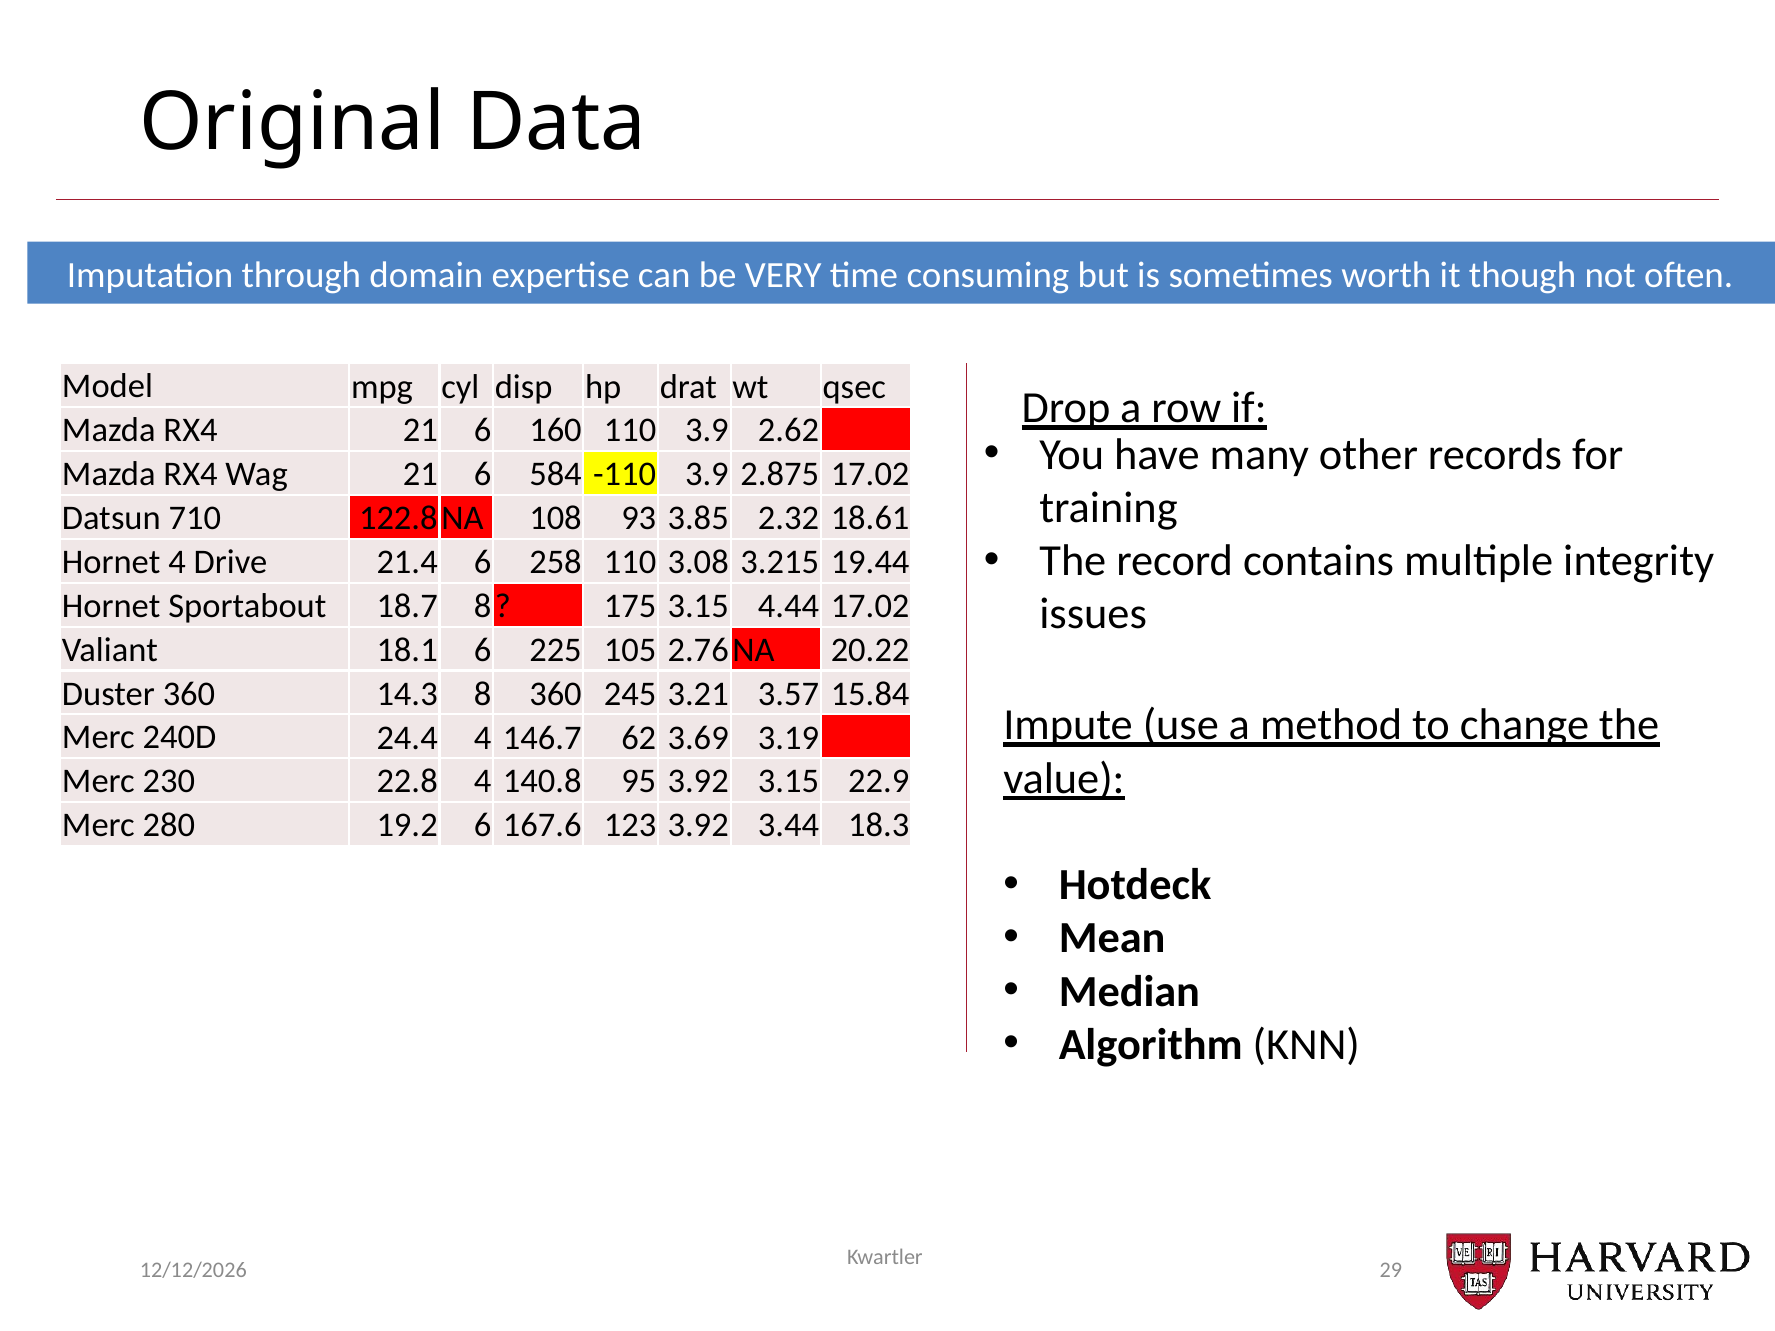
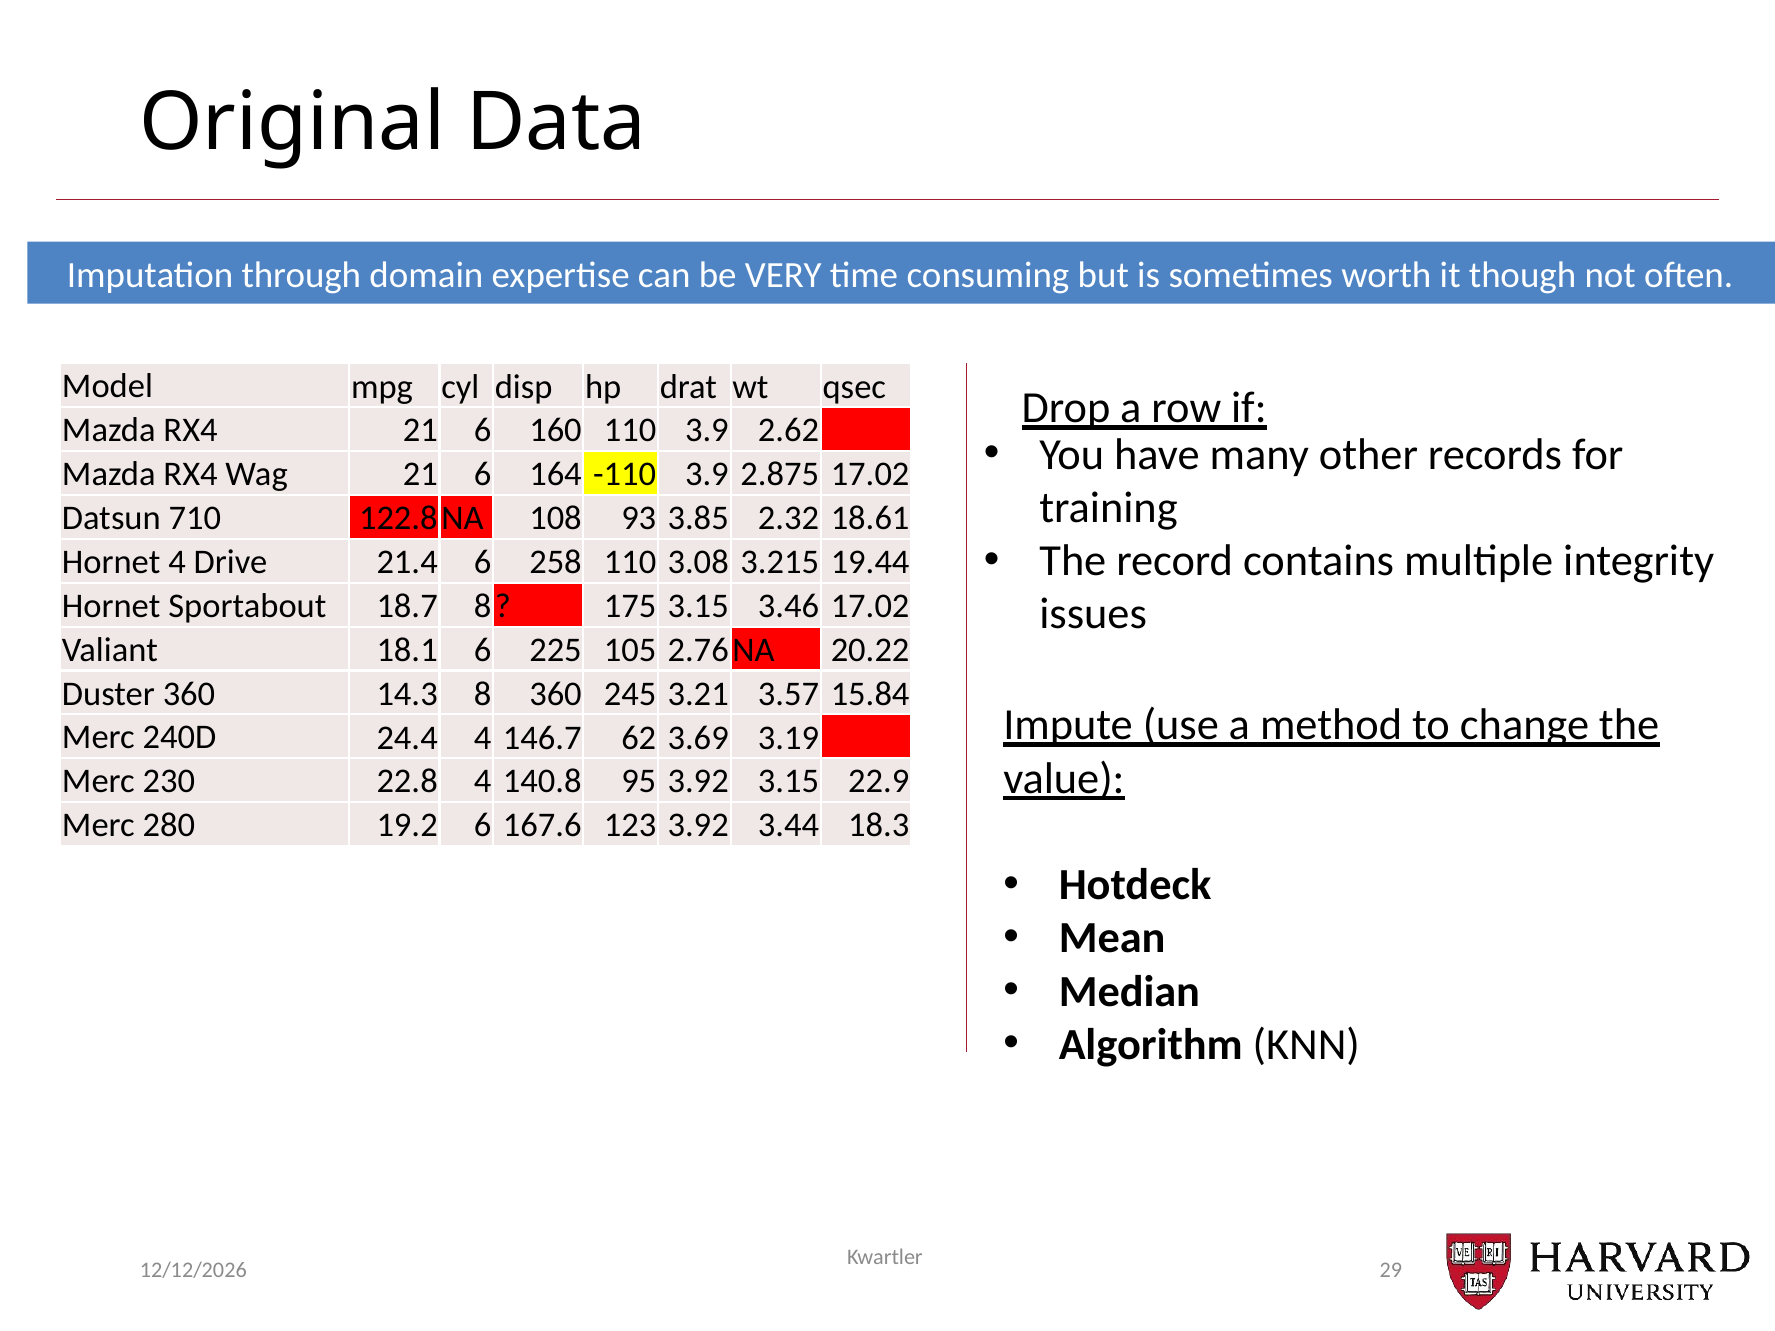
584: 584 -> 164 (555, 474)
4.44: 4.44 -> 3.46 (789, 606)
